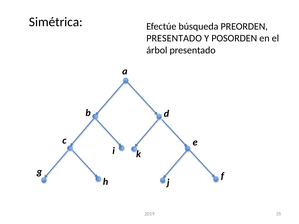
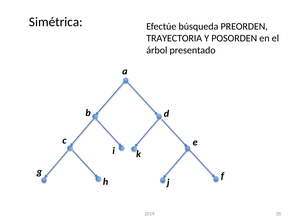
PRESENTADO: PRESENTADO -> TRAYECTORIA (174, 38)
